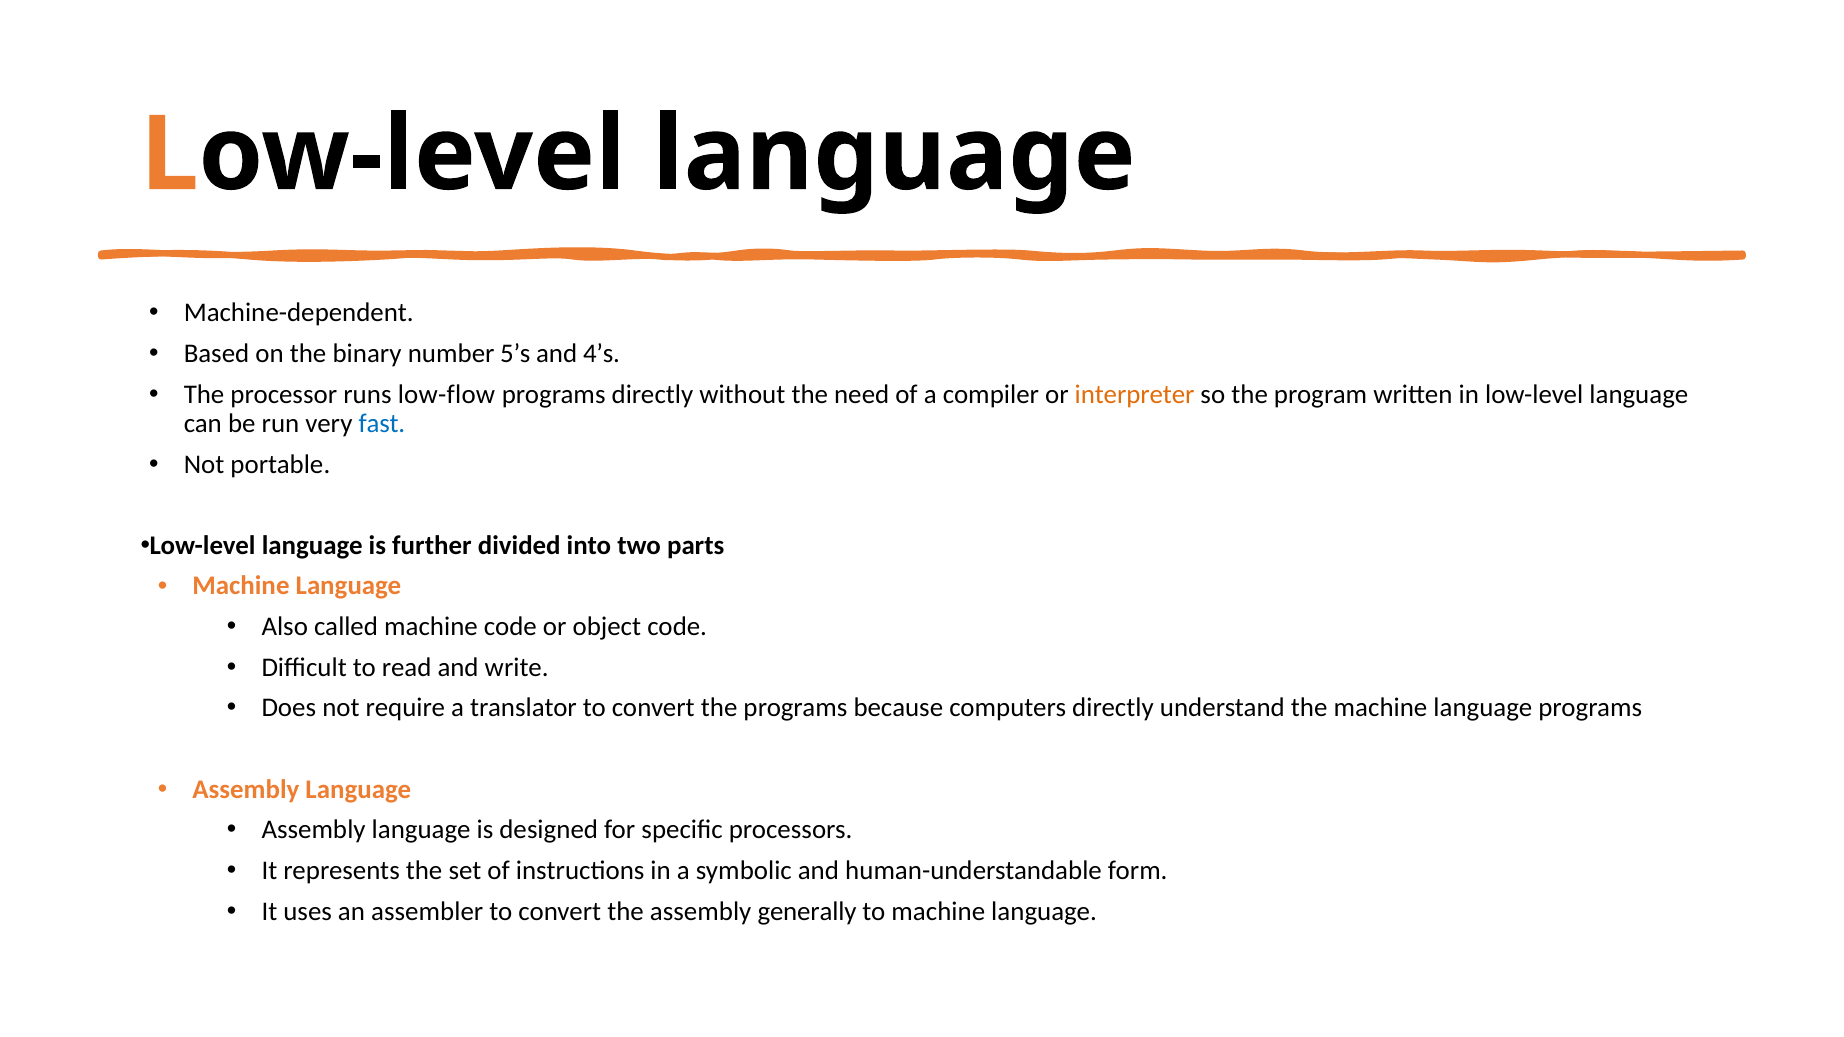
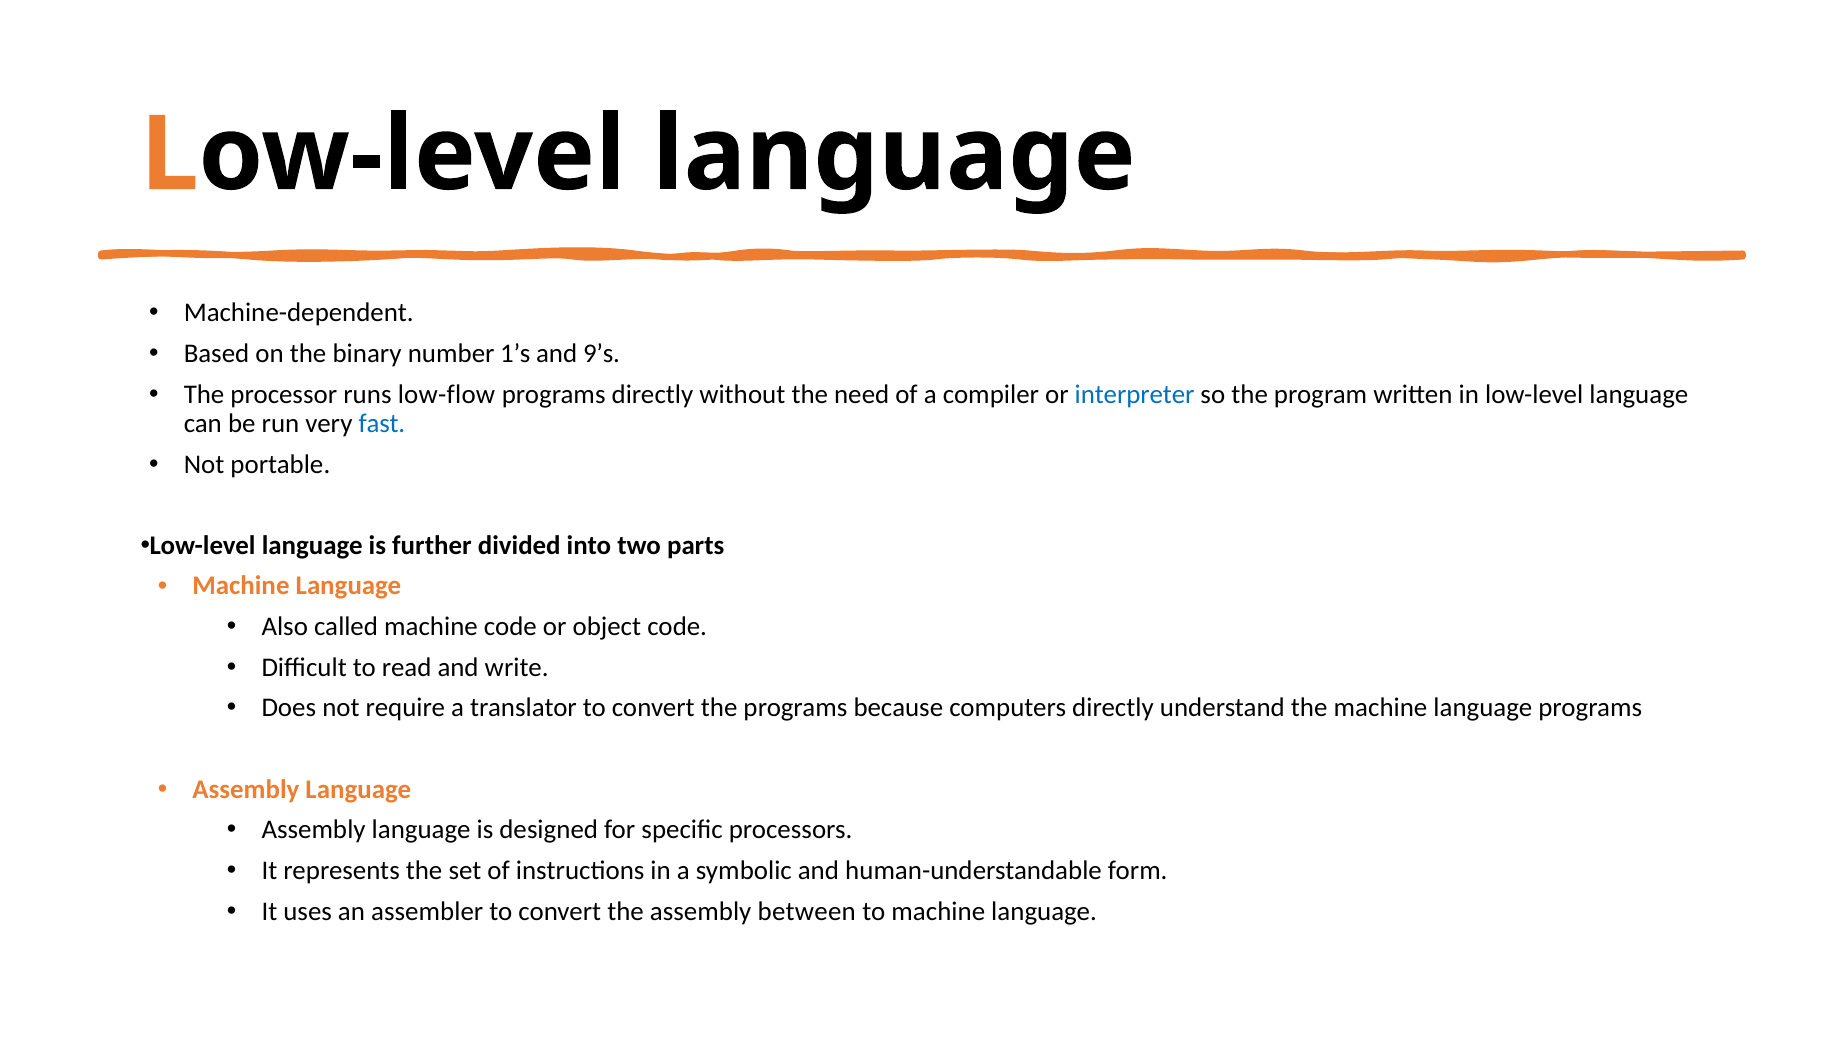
5’s: 5’s -> 1’s (515, 354)
4’s: 4’s -> 9’s (601, 354)
interpreter colour: orange -> blue (1135, 394)
generally: generally -> between (807, 912)
